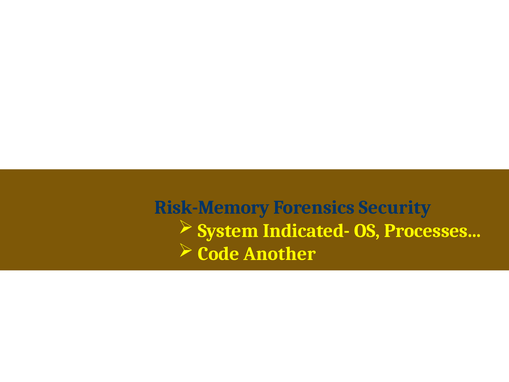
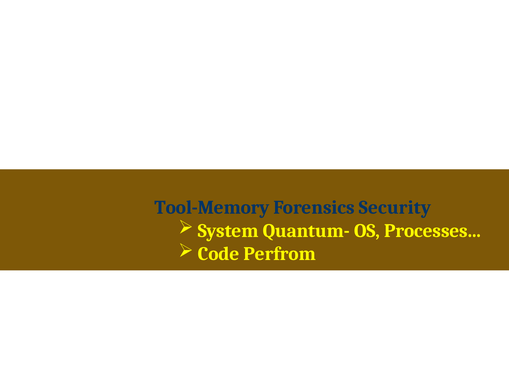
Risk-Memory: Risk-Memory -> Tool-Memory (212, 207)
Indicated-: Indicated- -> Quantum- (306, 231)
Another: Another -> Perfrom (280, 254)
